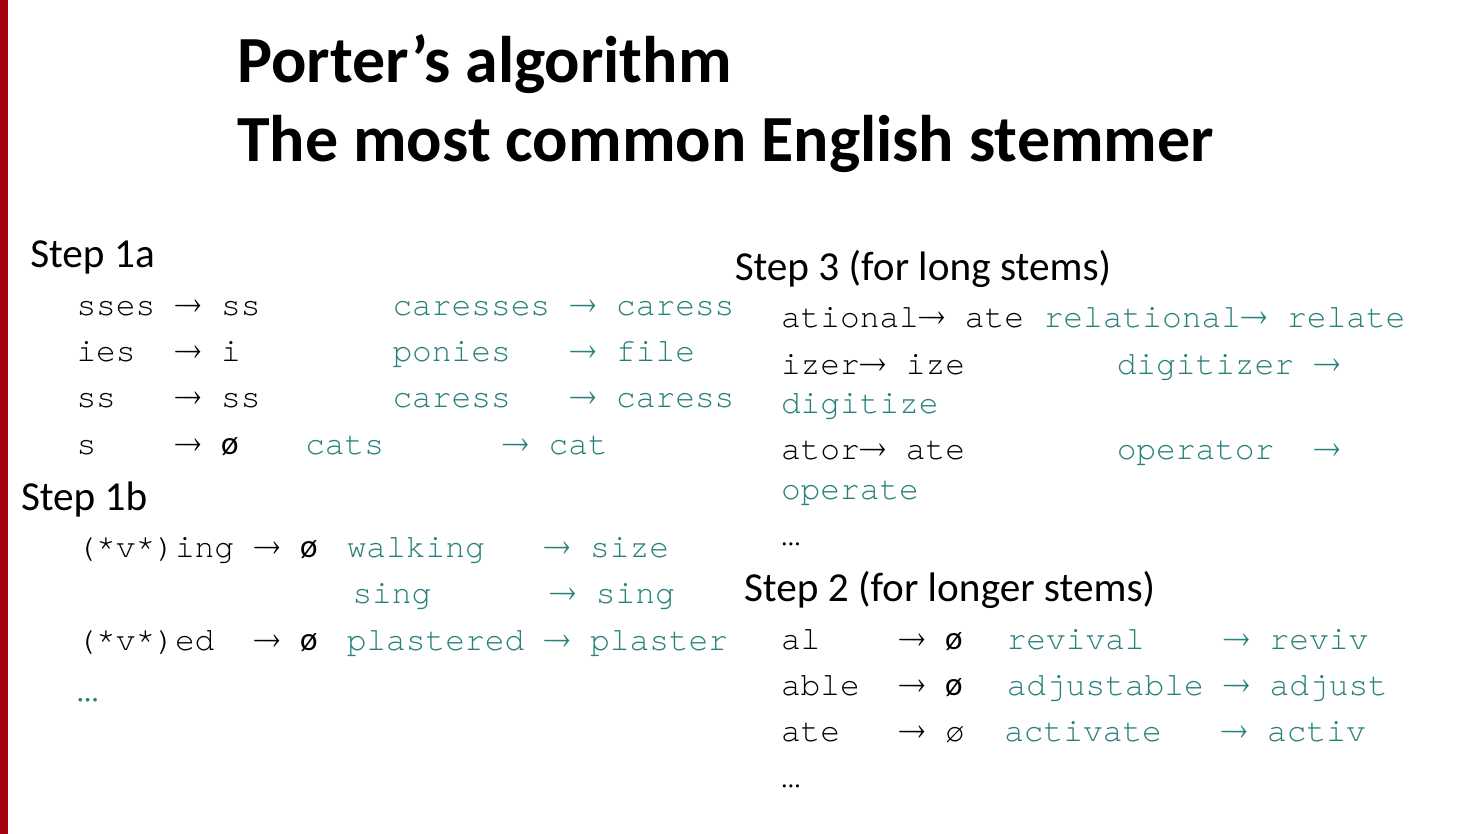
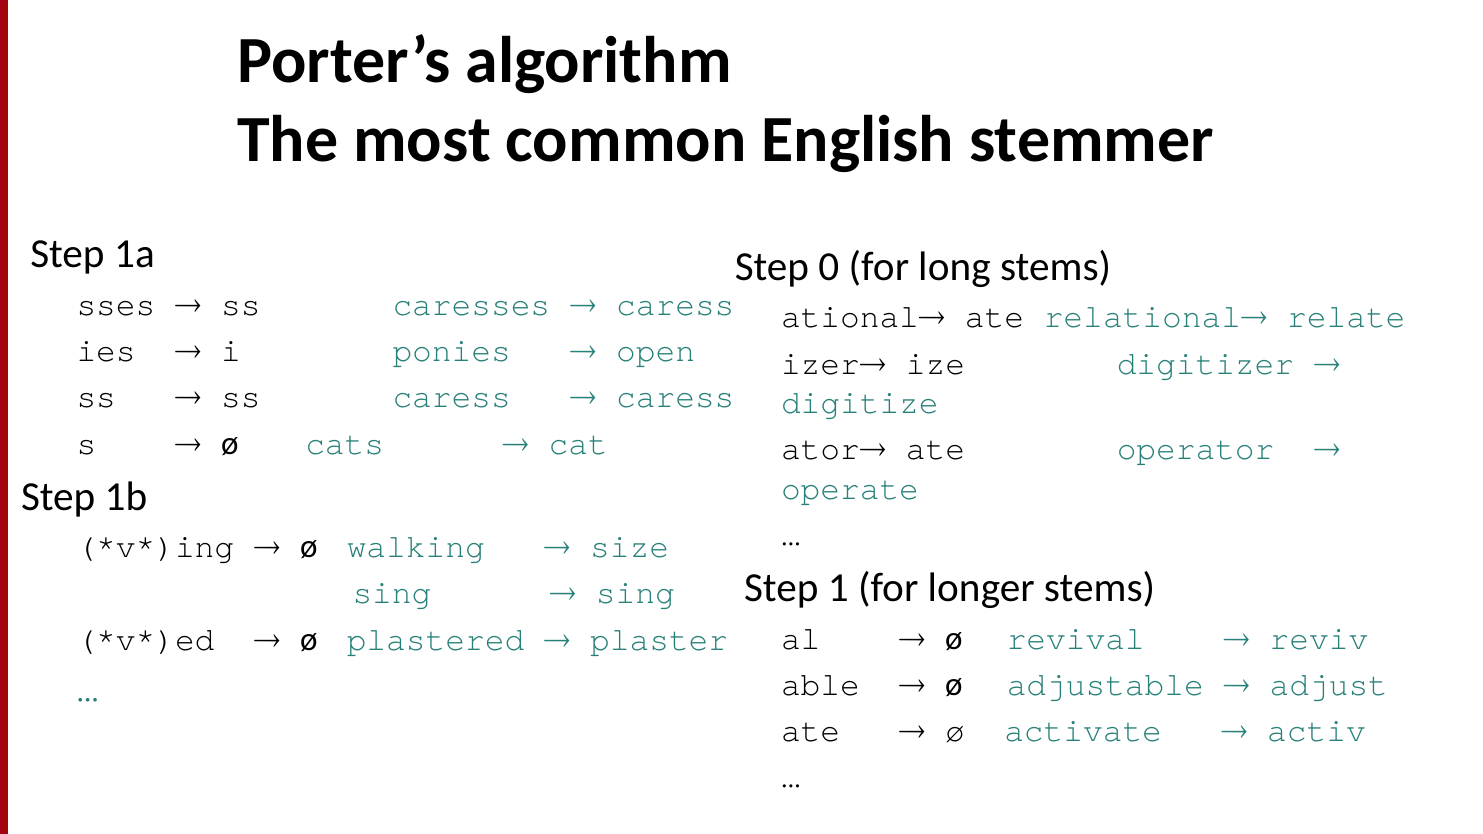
3: 3 -> 0 (829, 267)
file: file -> open (656, 351)
2: 2 -> 1 (838, 588)
